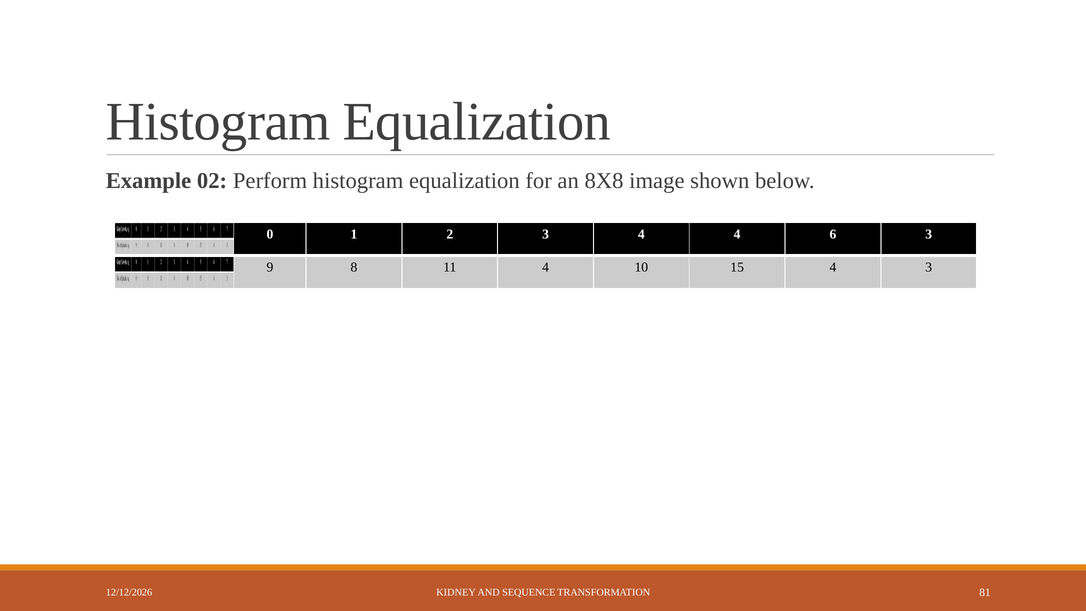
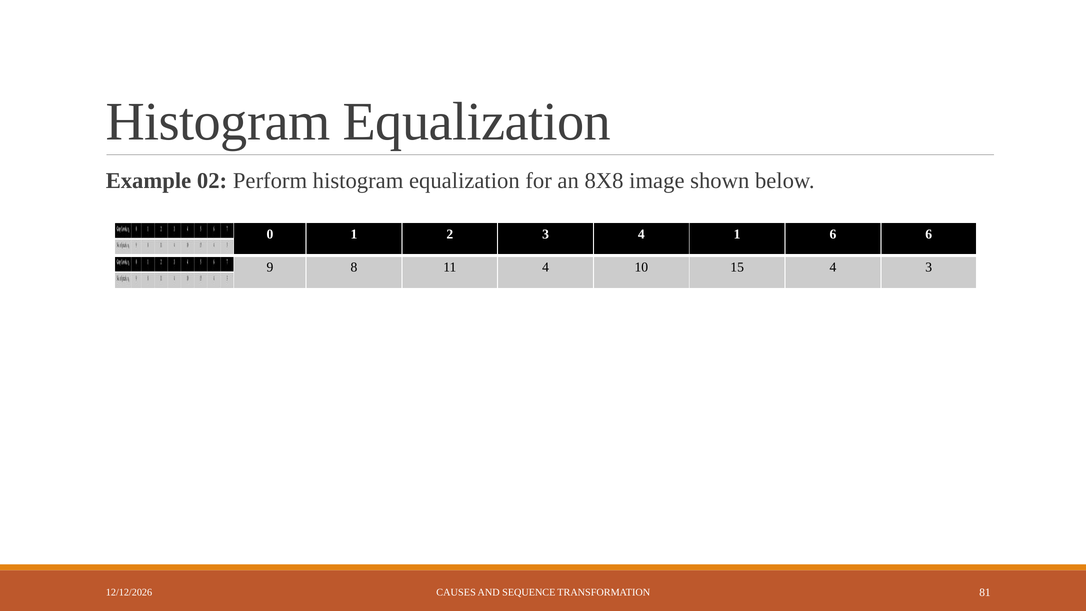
4 4: 4 -> 1 (737, 234)
6 3: 3 -> 6 (929, 234)
KIDNEY: KIDNEY -> CAUSES (456, 592)
